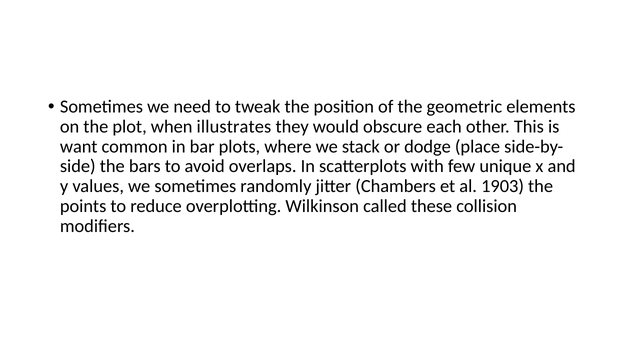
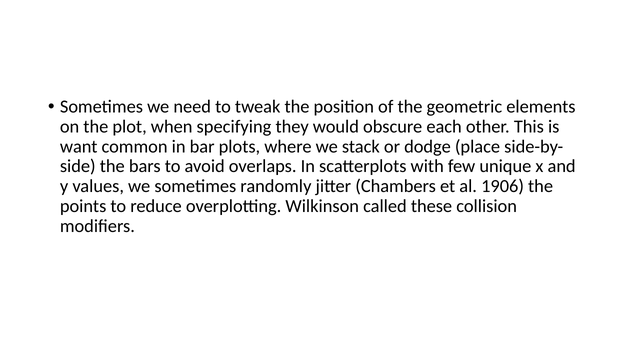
illustrates: illustrates -> specifying (234, 127)
1903: 1903 -> 1906 (503, 186)
